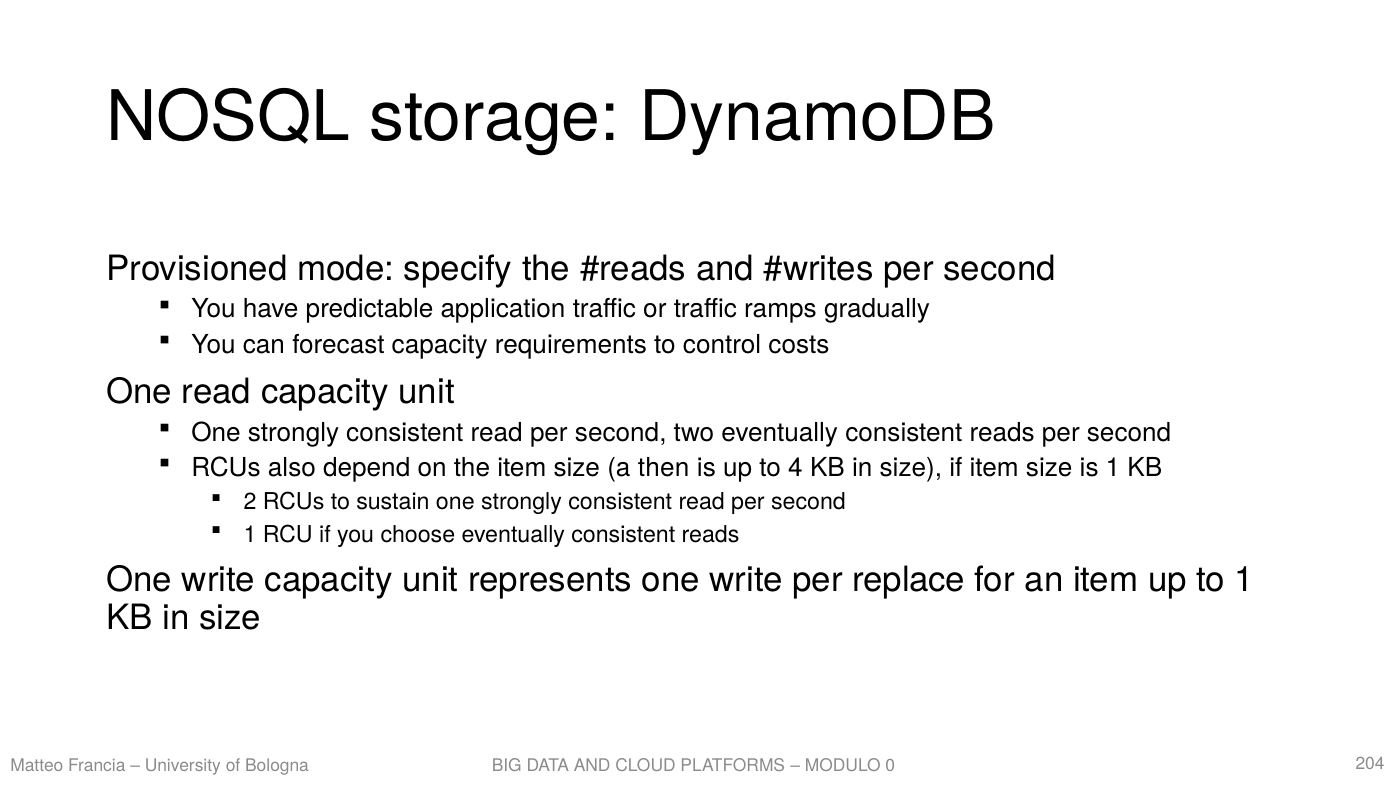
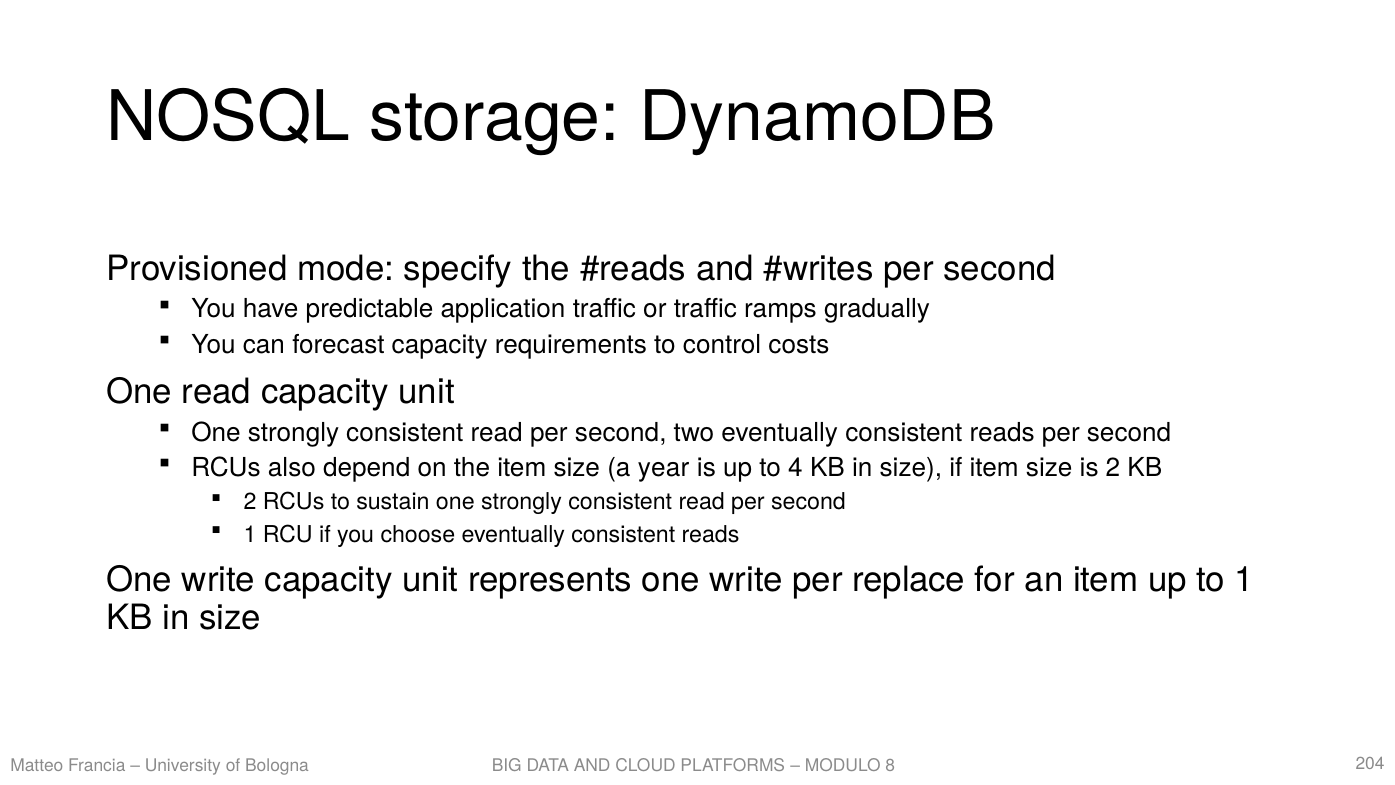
then: then -> year (664, 468)
is 1: 1 -> 2 (1113, 468)
0: 0 -> 8 (890, 765)
